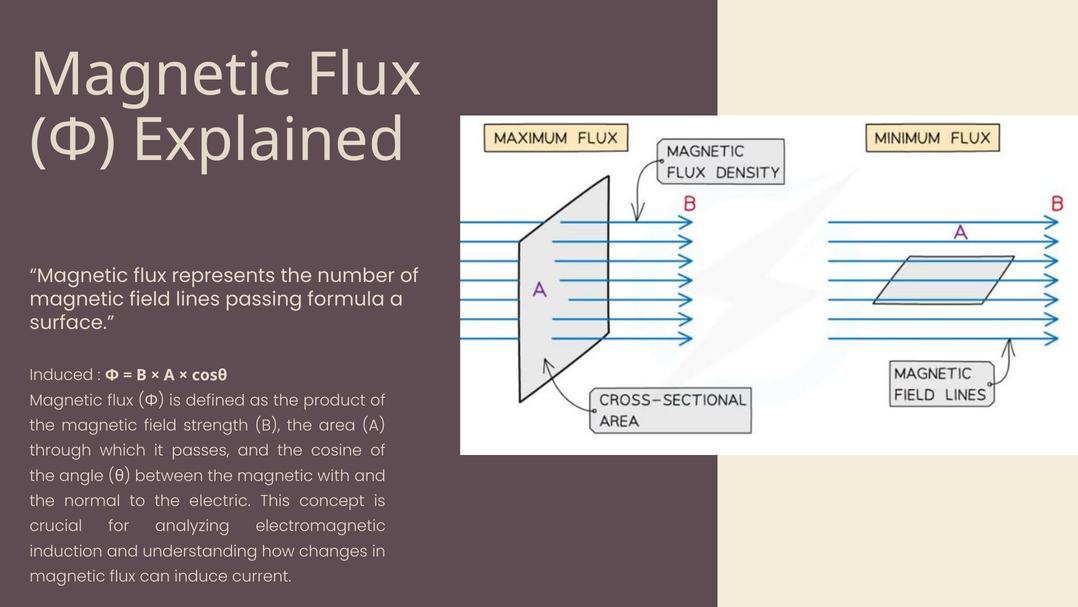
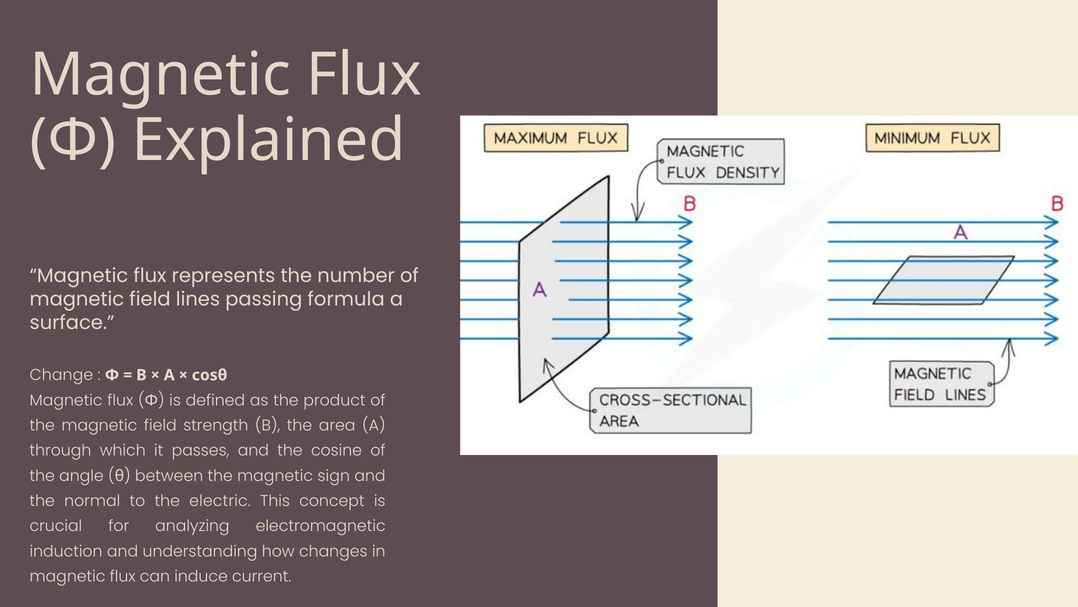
Induced: Induced -> Change (61, 375)
with: with -> sign (334, 475)
